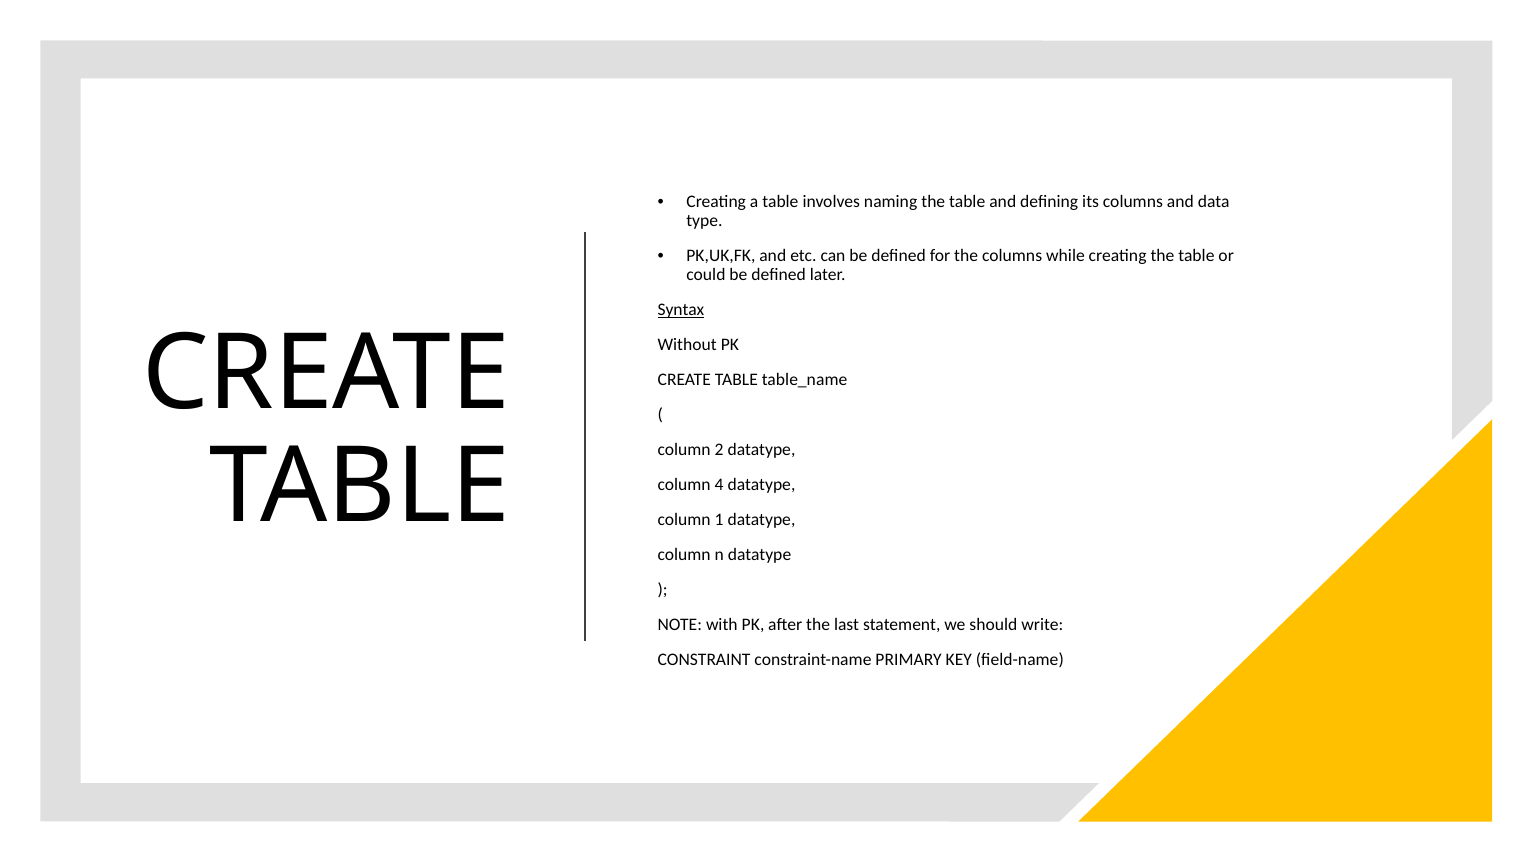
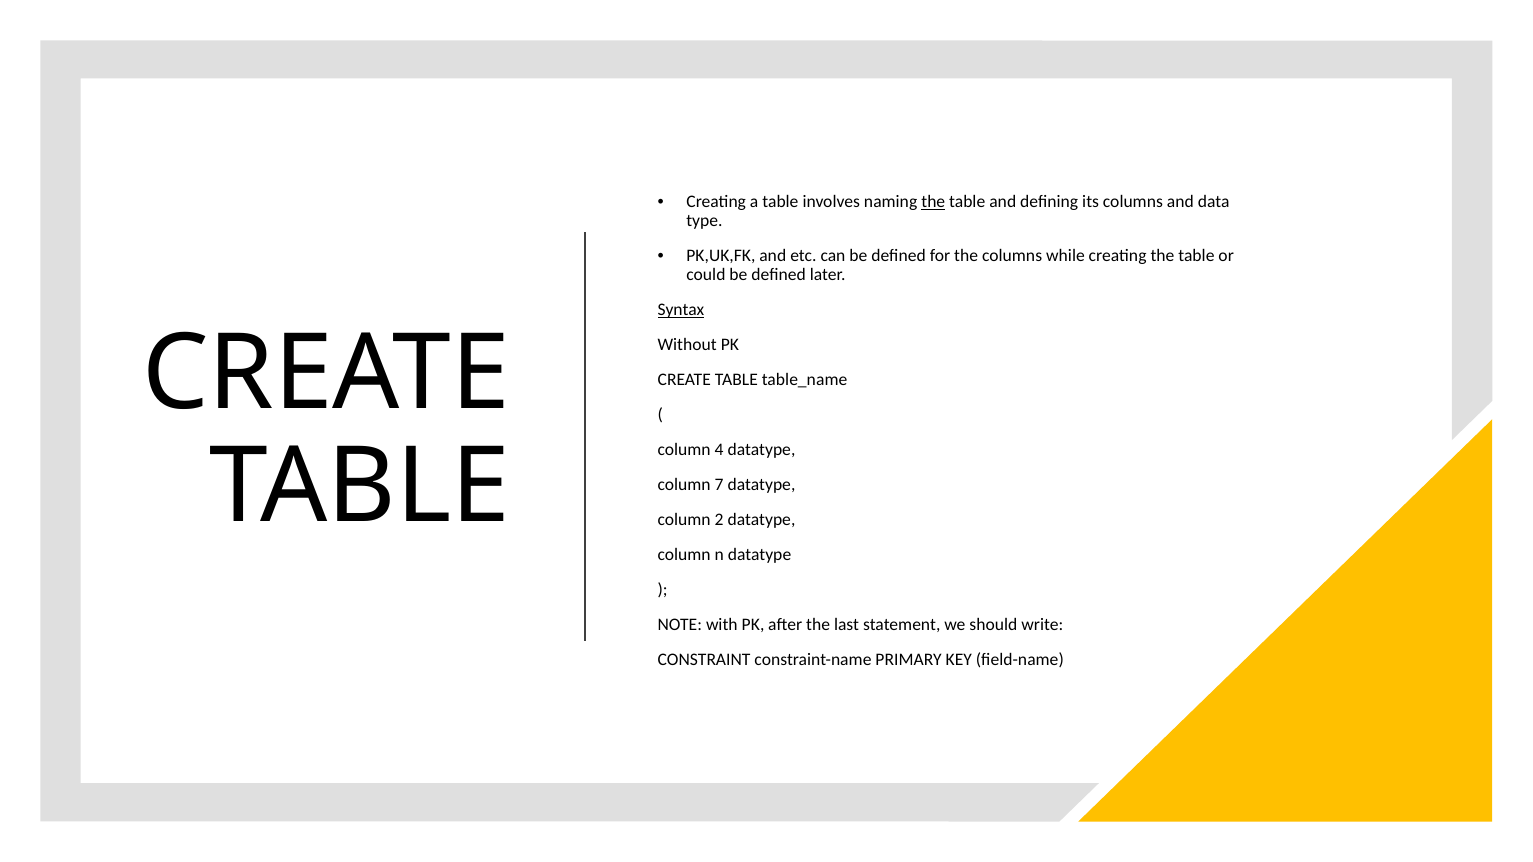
the underline: none -> present (933, 202)
2: 2 -> 4 (719, 450)
4: 4 -> 7 (719, 485)
1: 1 -> 2 (719, 520)
